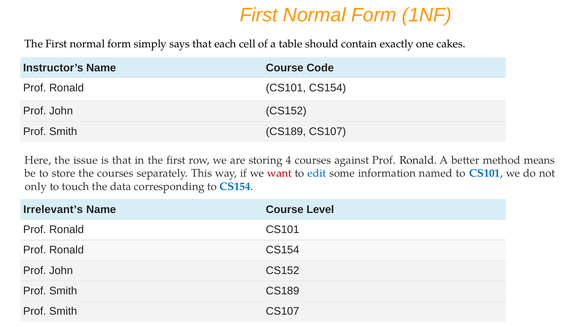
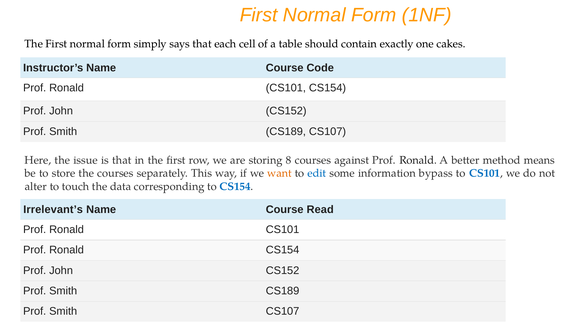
4: 4 -> 8 (289, 160)
want colour: red -> orange (279, 173)
named: named -> bypass (436, 173)
only: only -> alter (36, 186)
Level: Level -> Read (320, 209)
